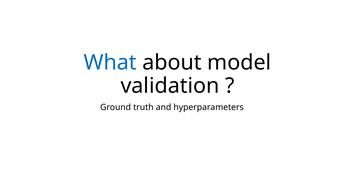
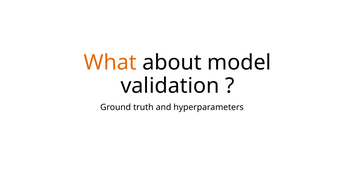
What colour: blue -> orange (110, 63)
